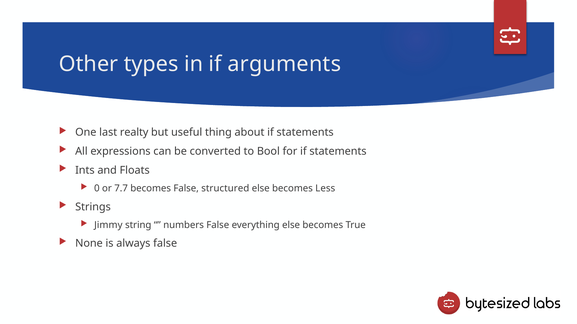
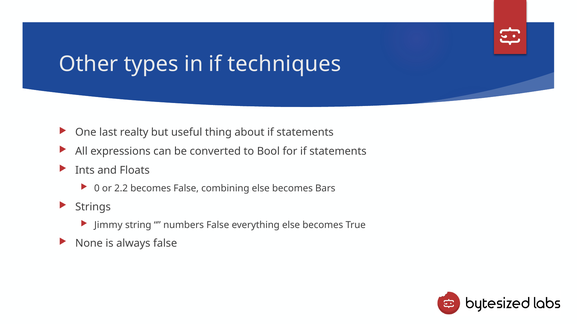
arguments: arguments -> techniques (284, 64)
7.7: 7.7 -> 2.2 (121, 189)
structured: structured -> combining (225, 189)
Less: Less -> Bars (325, 189)
